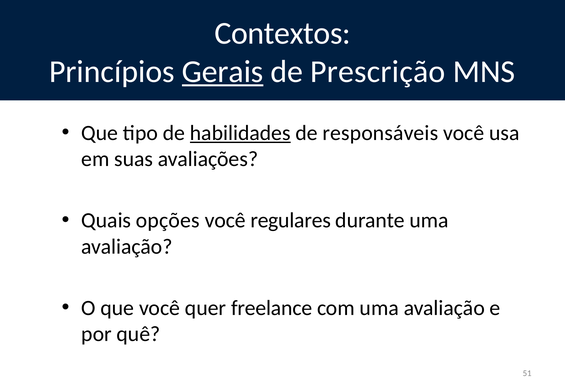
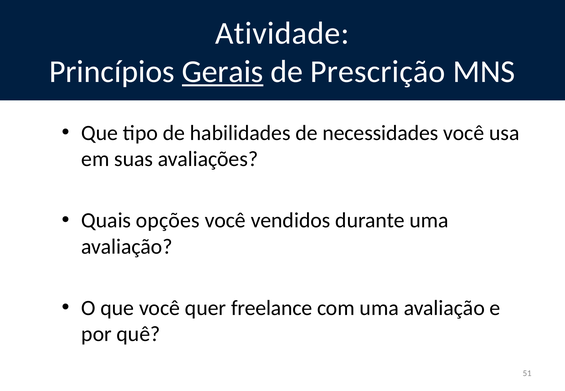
Contextos: Contextos -> Atividade (282, 33)
habilidades underline: present -> none (240, 133)
responsáveis: responsáveis -> necessidades (380, 133)
regulares: regulares -> vendidos (291, 221)
